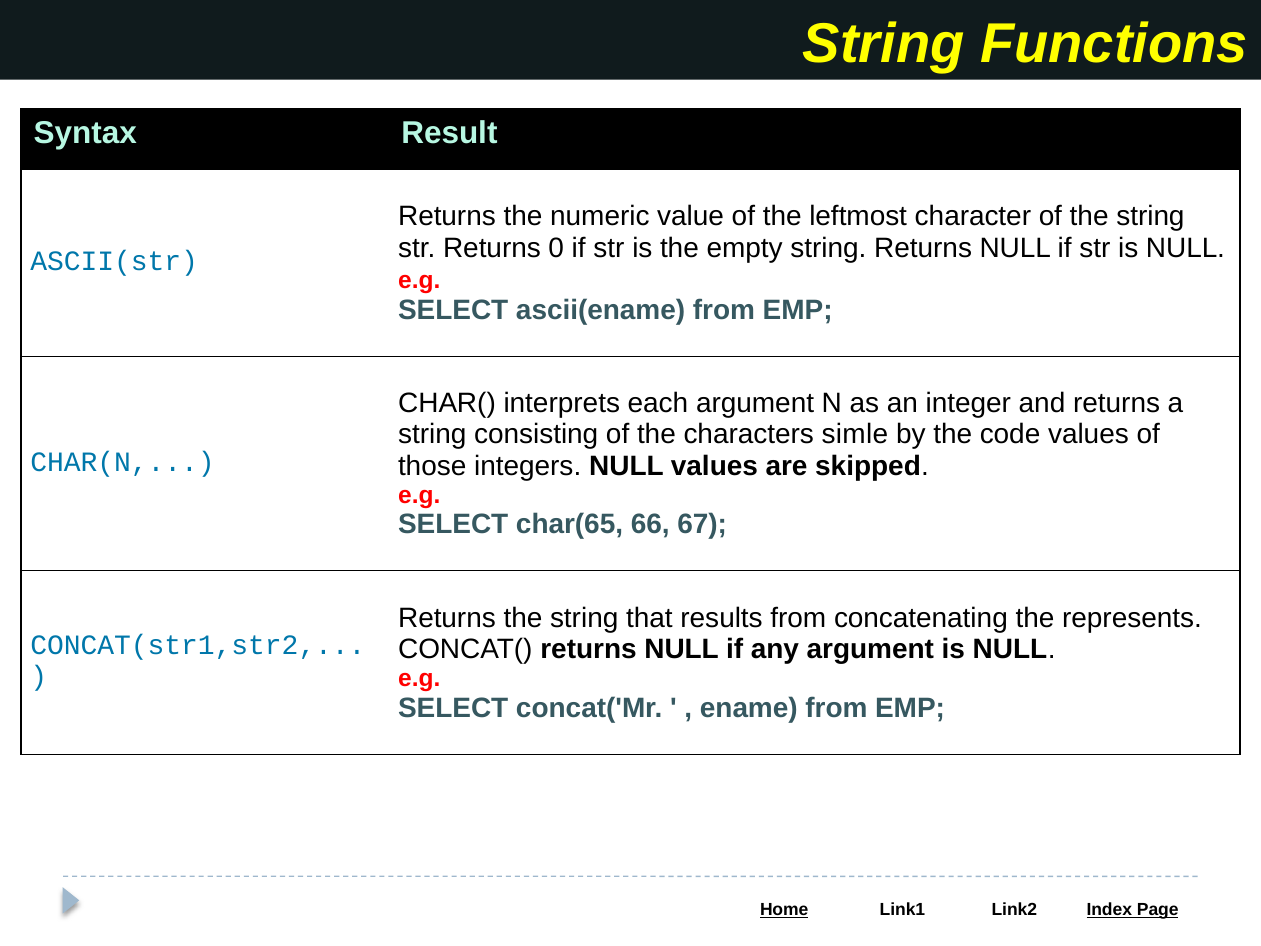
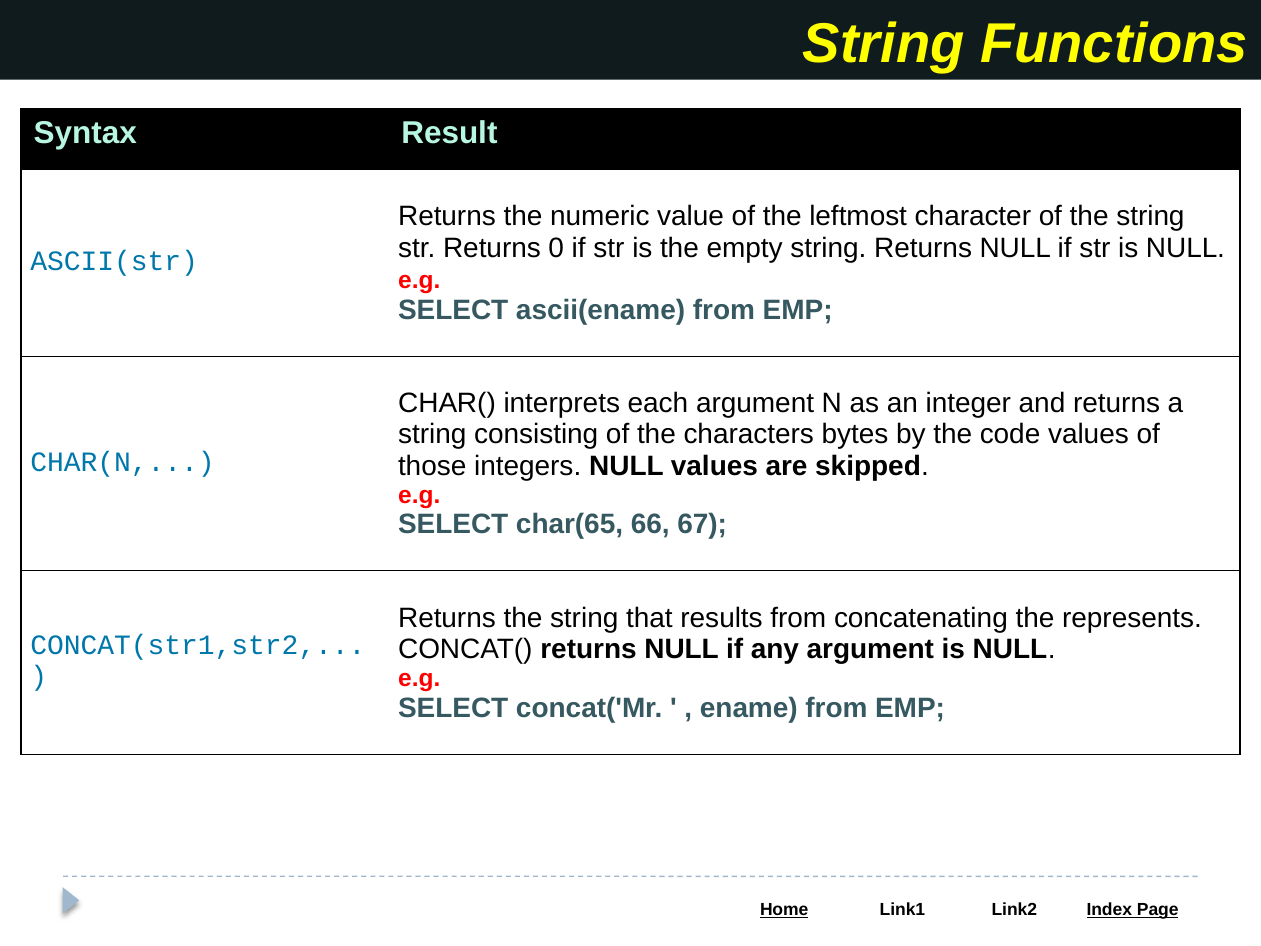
simle: simle -> bytes (855, 435)
